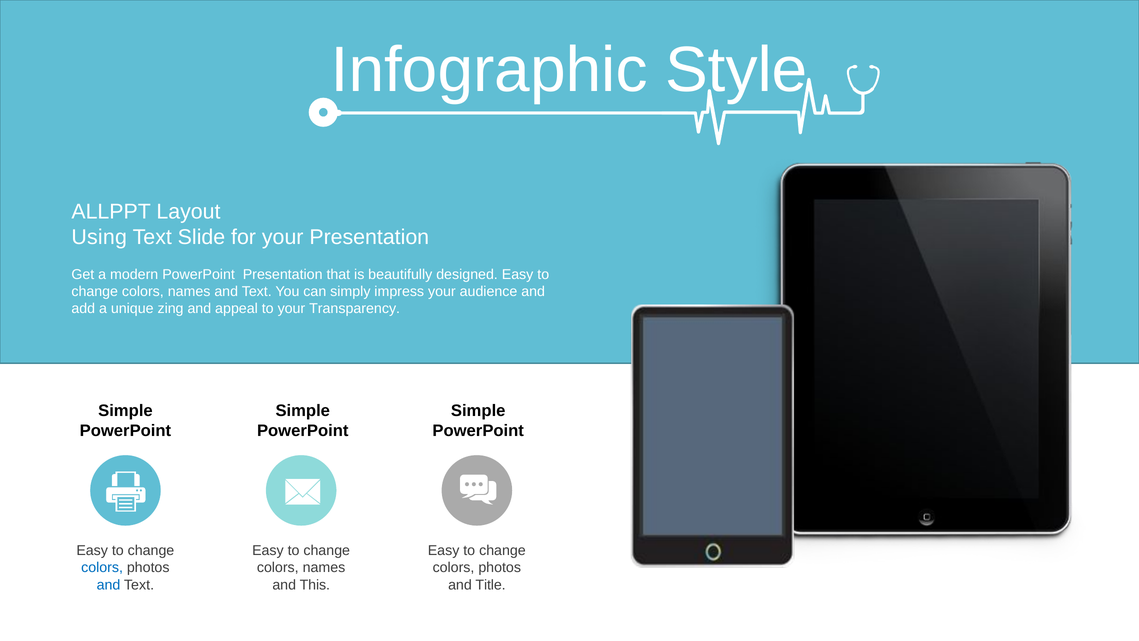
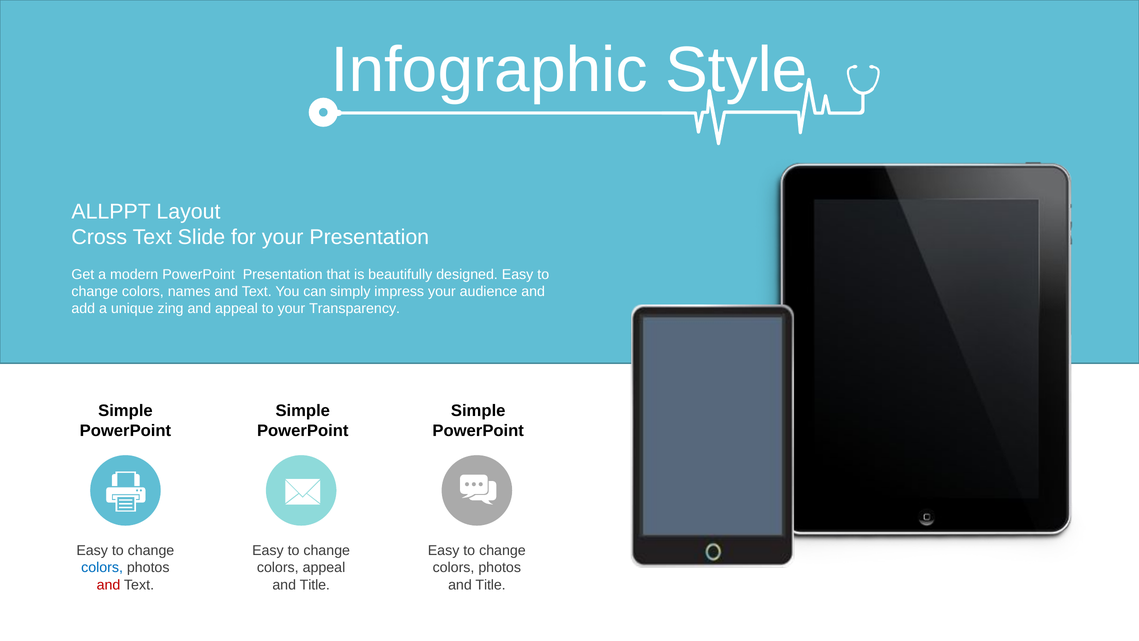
Using: Using -> Cross (99, 237)
names: names -> appeal (324, 567)
and colour: blue -> red (109, 585)
This: This -> Title (315, 585)
